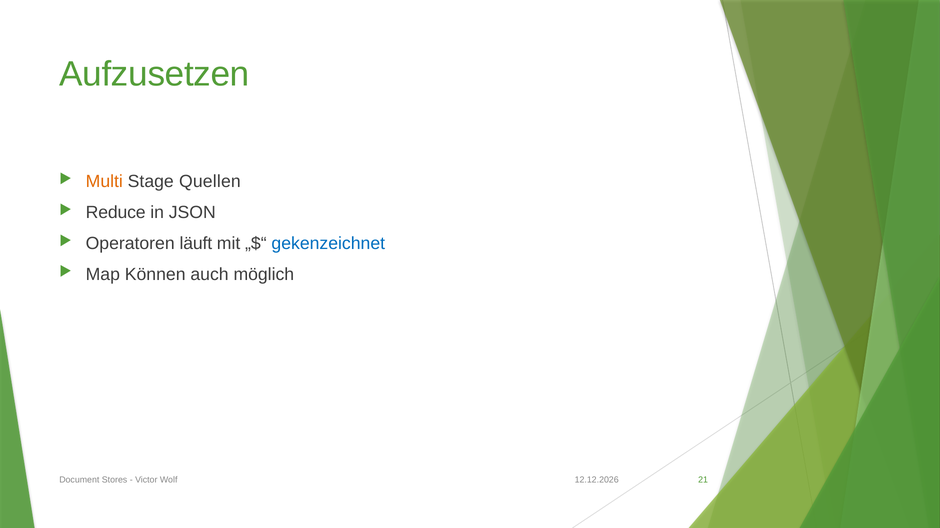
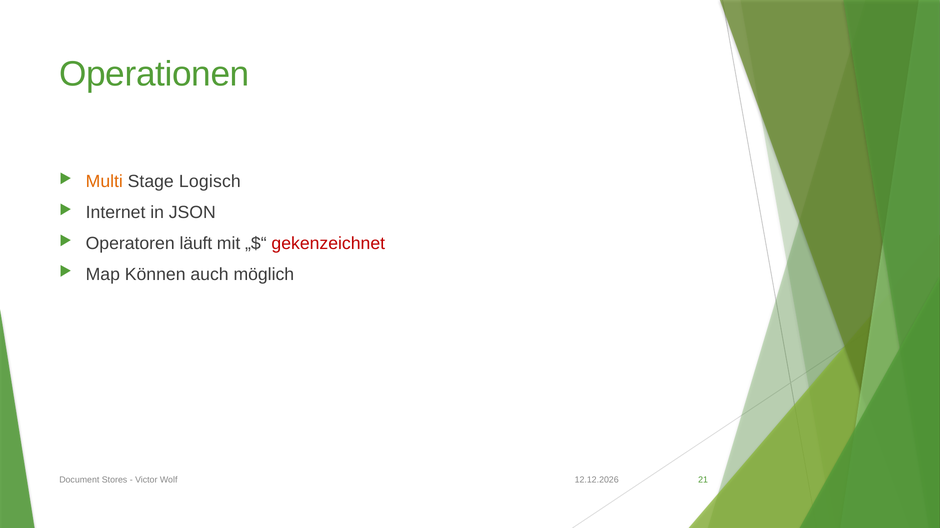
Aufzusetzen: Aufzusetzen -> Operationen (154, 74)
Quellen: Quellen -> Logisch (210, 182)
Reduce: Reduce -> Internet (116, 213)
gekenzeichnet colour: blue -> red (328, 244)
